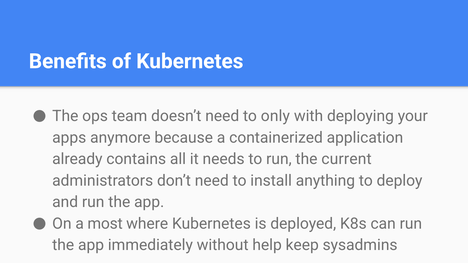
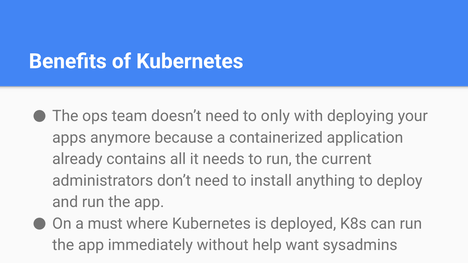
most: most -> must (105, 224)
keep: keep -> want (302, 245)
